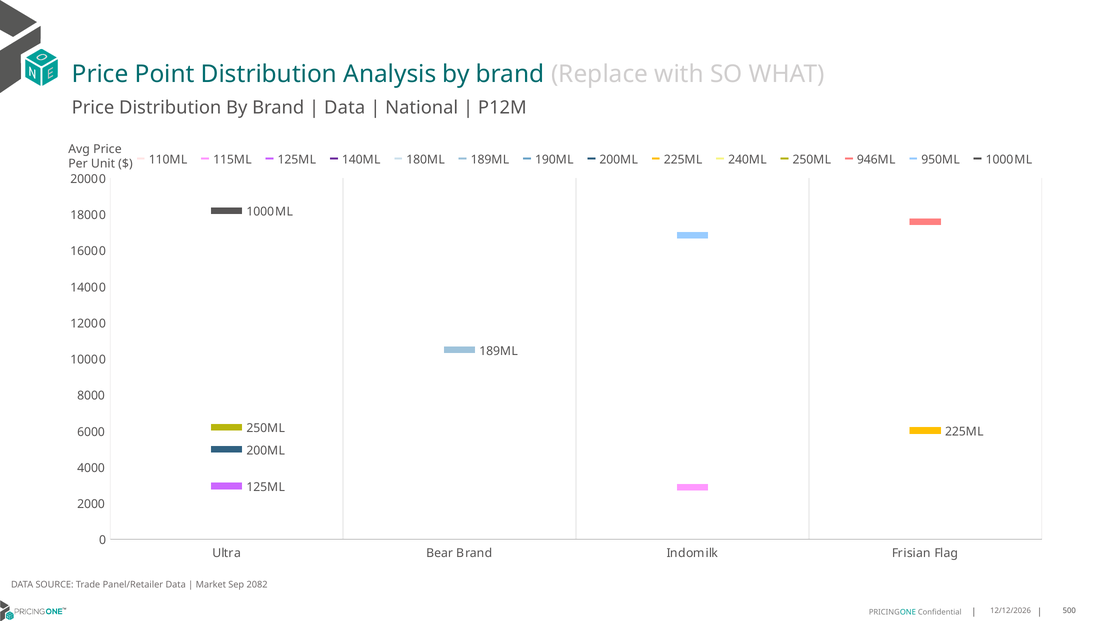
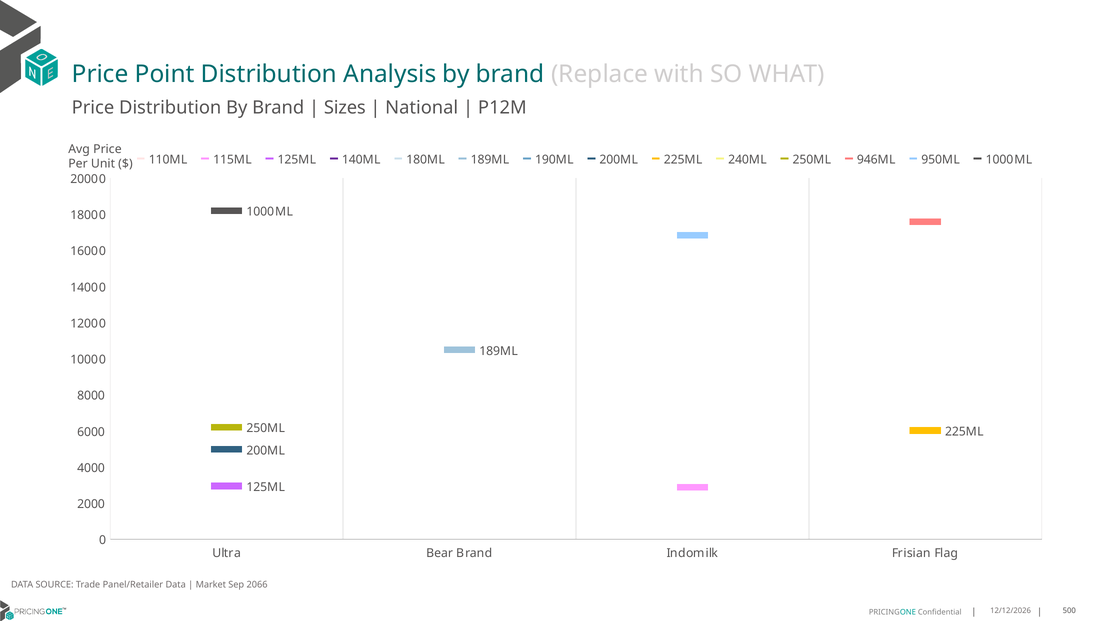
Data: Data -> Sizes (345, 108)
2082: 2082 -> 2066 (257, 584)
